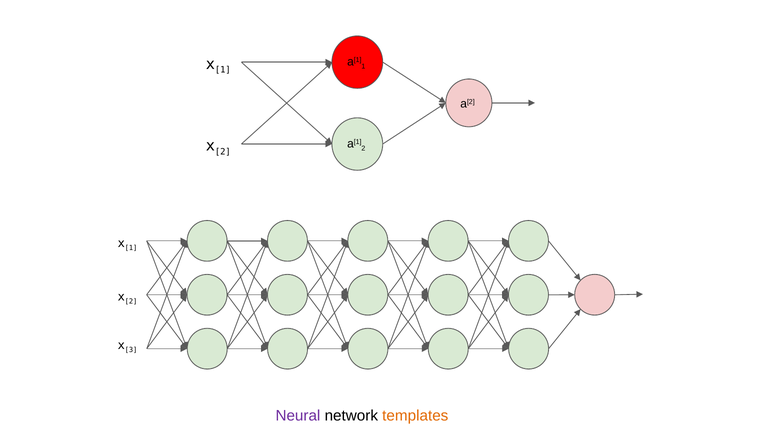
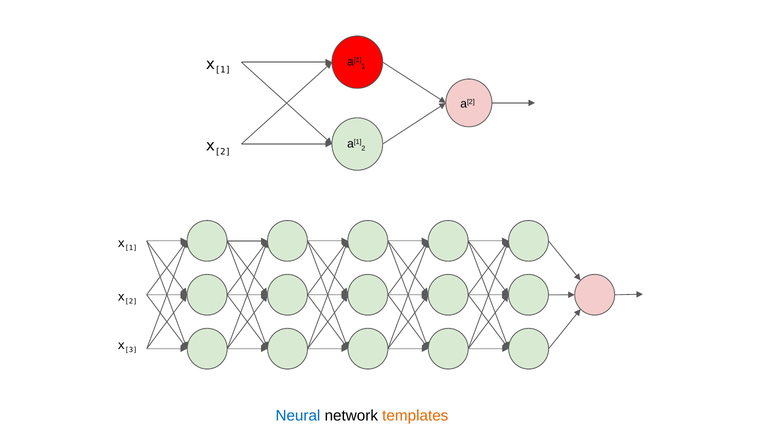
Neural colour: purple -> blue (298, 415)
